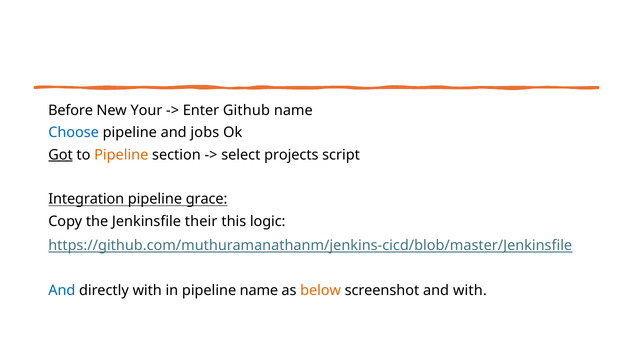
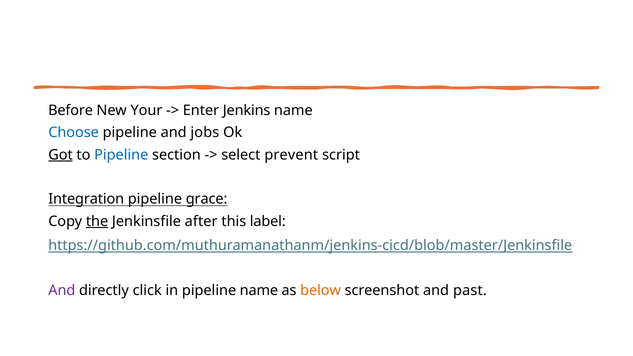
Github: Github -> Jenkins (247, 110)
Pipeline colour: orange -> blue (121, 155)
projects: projects -> prevent (291, 155)
the underline: none -> present (97, 221)
their: their -> after (201, 221)
logic: logic -> label (268, 221)
And colour: blue -> purple (62, 290)
directly with: with -> click (147, 290)
and with: with -> past (470, 290)
